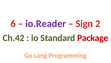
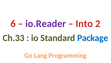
Sign: Sign -> Into (84, 23)
Ch.42: Ch.42 -> Ch.33 (14, 38)
Package colour: red -> blue (93, 38)
